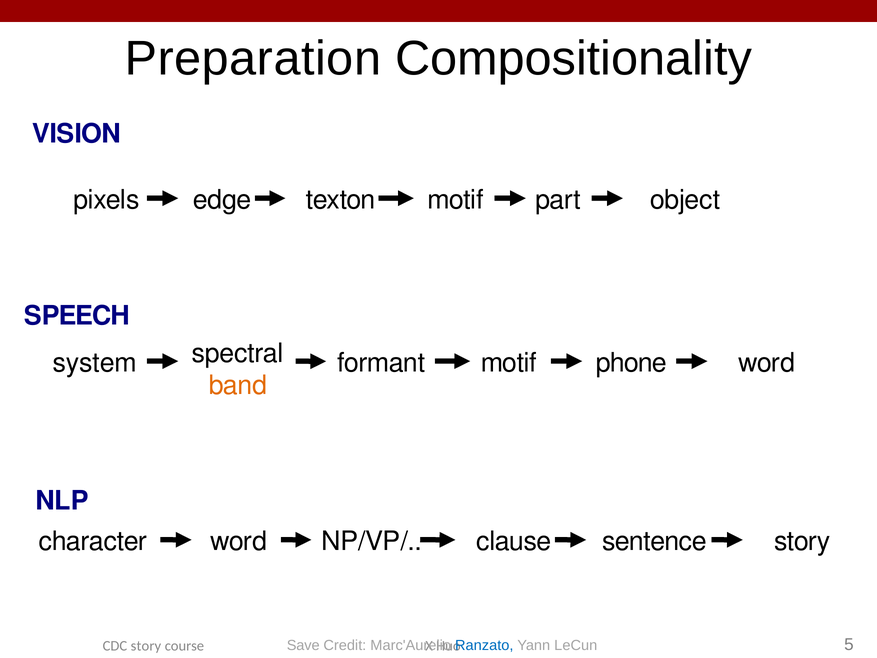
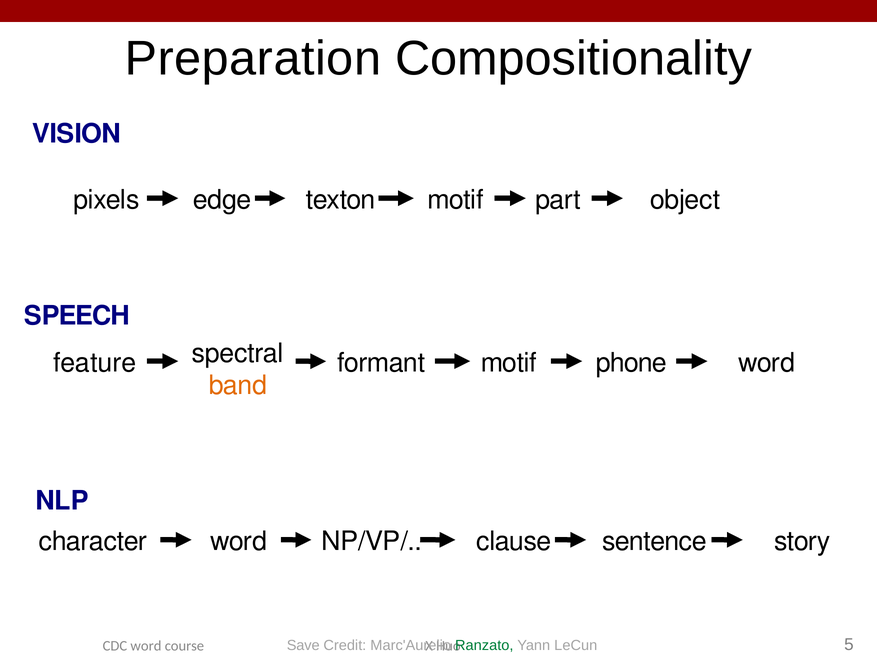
system: system -> feature (95, 363)
Ranzato colour: blue -> green (484, 645)
CDC story: story -> word (146, 646)
